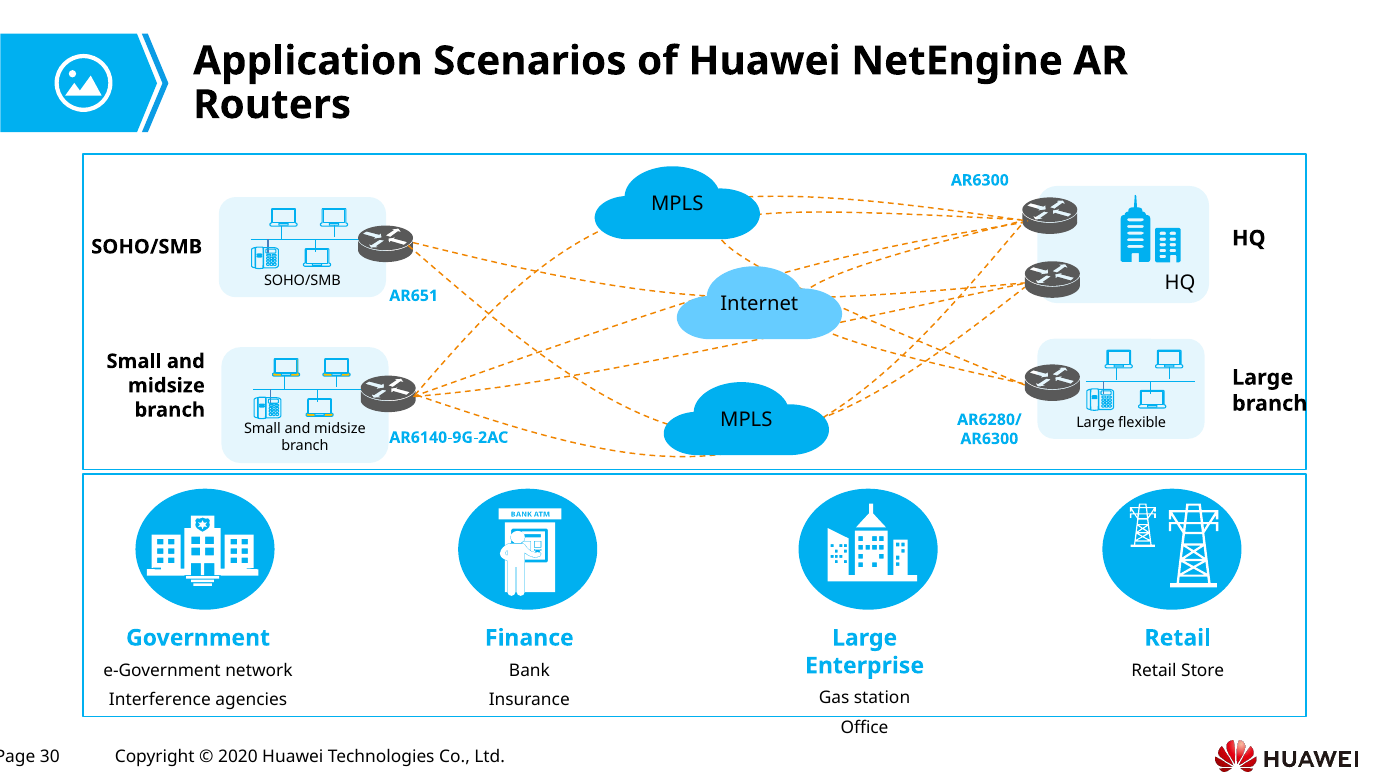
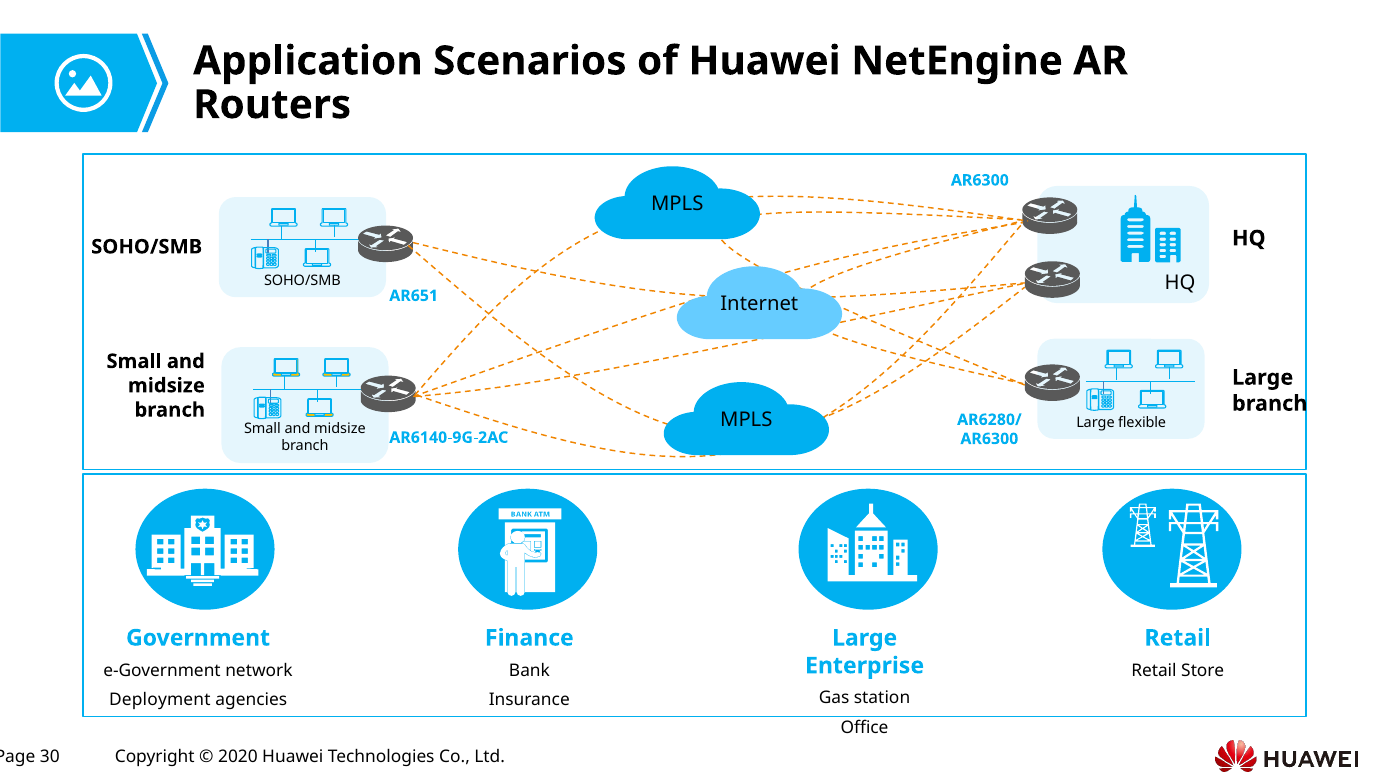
Interference: Interference -> Deployment (160, 700)
